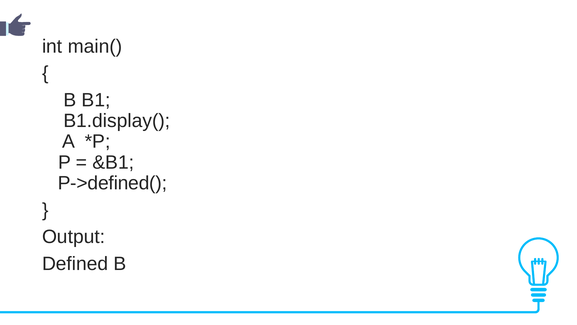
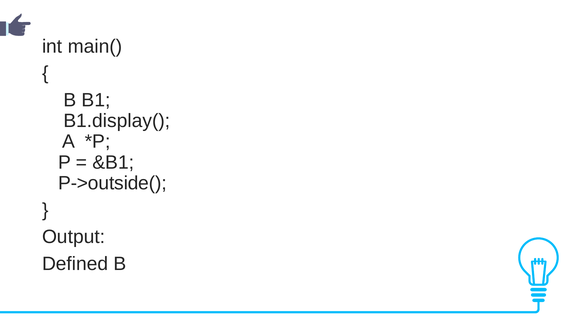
P->defined(: P->defined( -> P->outside( (112, 183)
